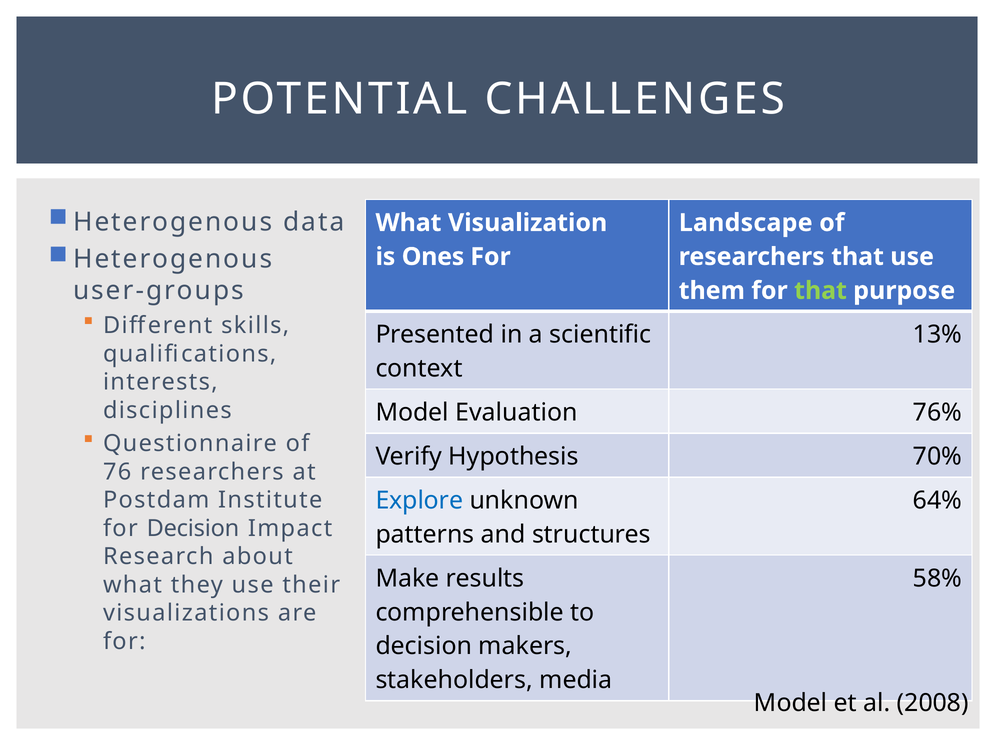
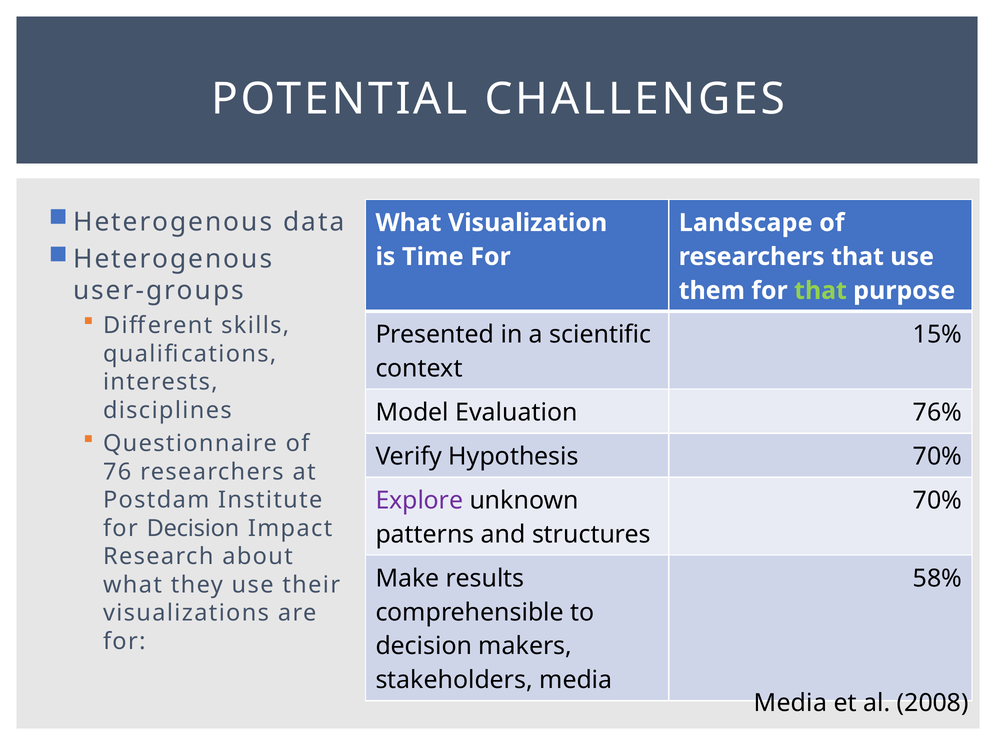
Ones: Ones -> Time (433, 257)
13%: 13% -> 15% (937, 334)
Explore colour: blue -> purple (419, 500)
64%: 64% -> 70% (937, 500)
Model: Model -> Media (791, 703)
